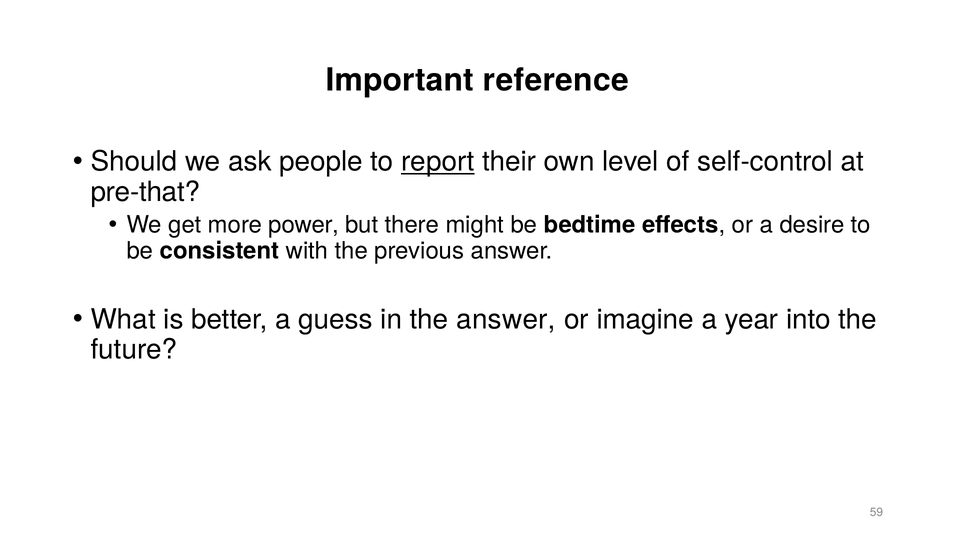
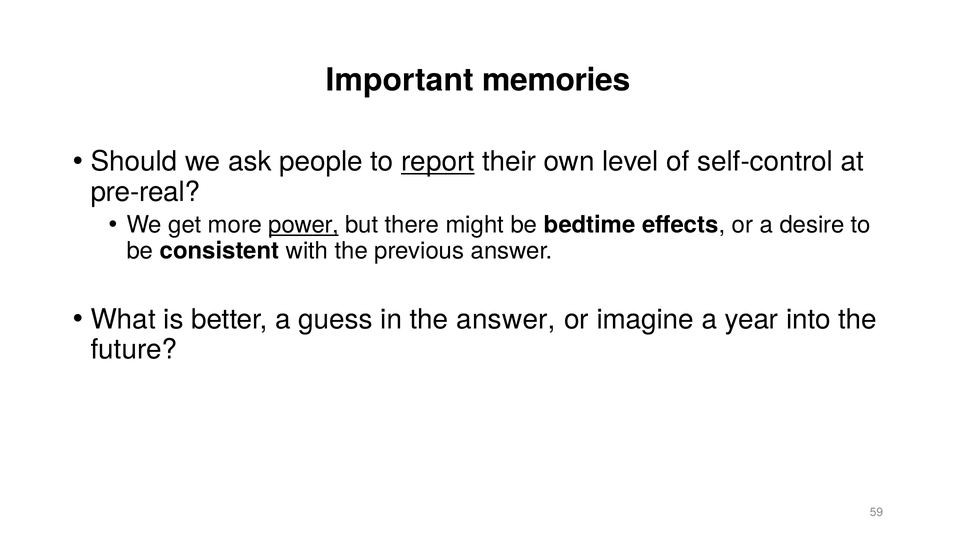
reference: reference -> memories (556, 80)
pre-that: pre-that -> pre-real (145, 192)
power underline: none -> present (304, 225)
